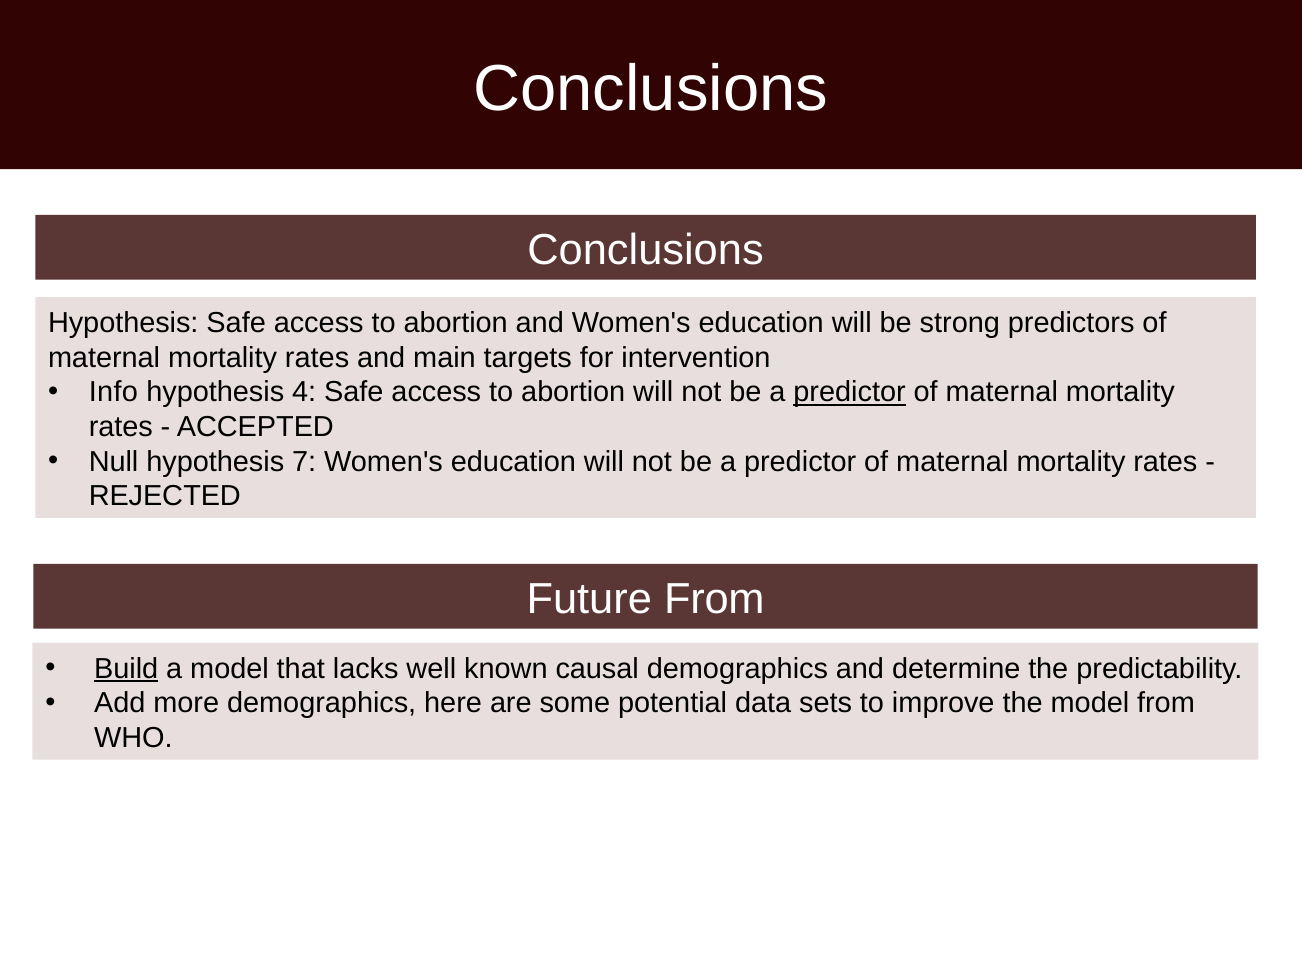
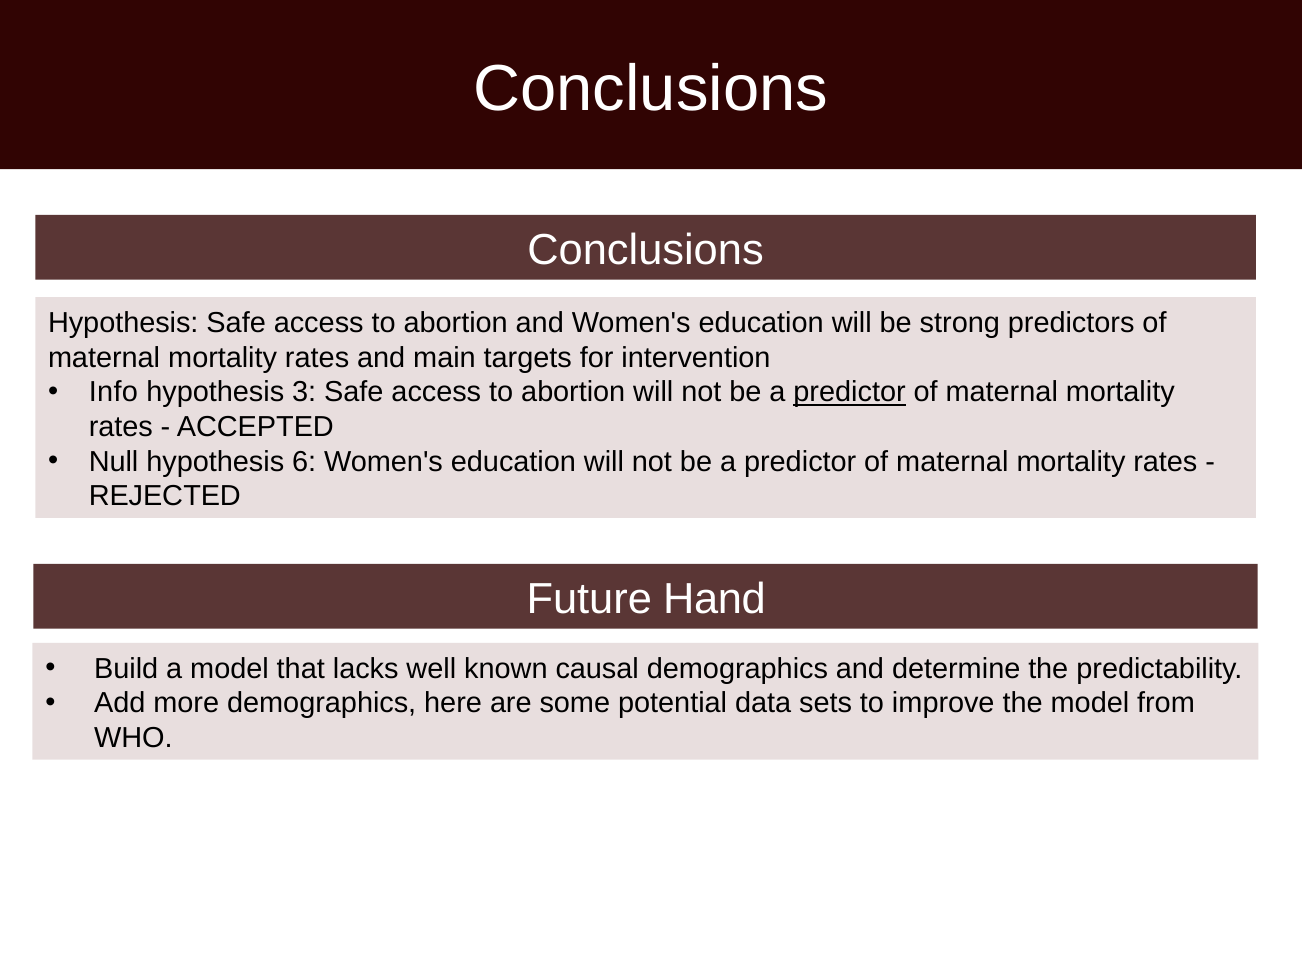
4: 4 -> 3 (304, 392)
7: 7 -> 6 (304, 462)
Future From: From -> Hand (714, 600)
Build underline: present -> none (126, 669)
